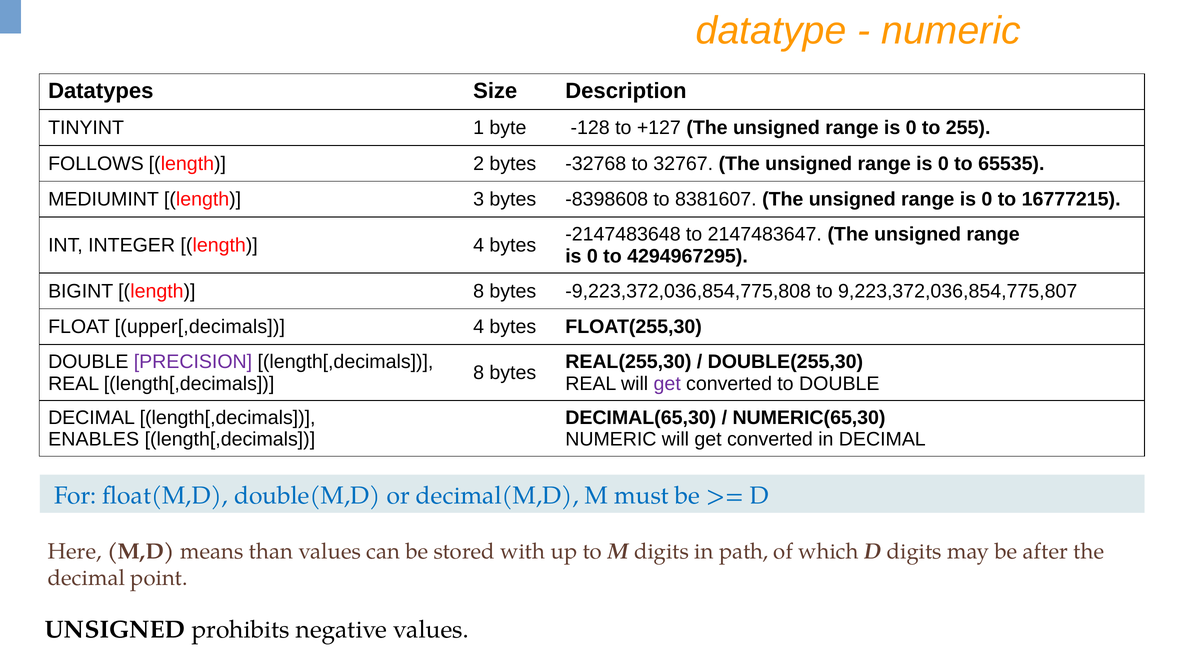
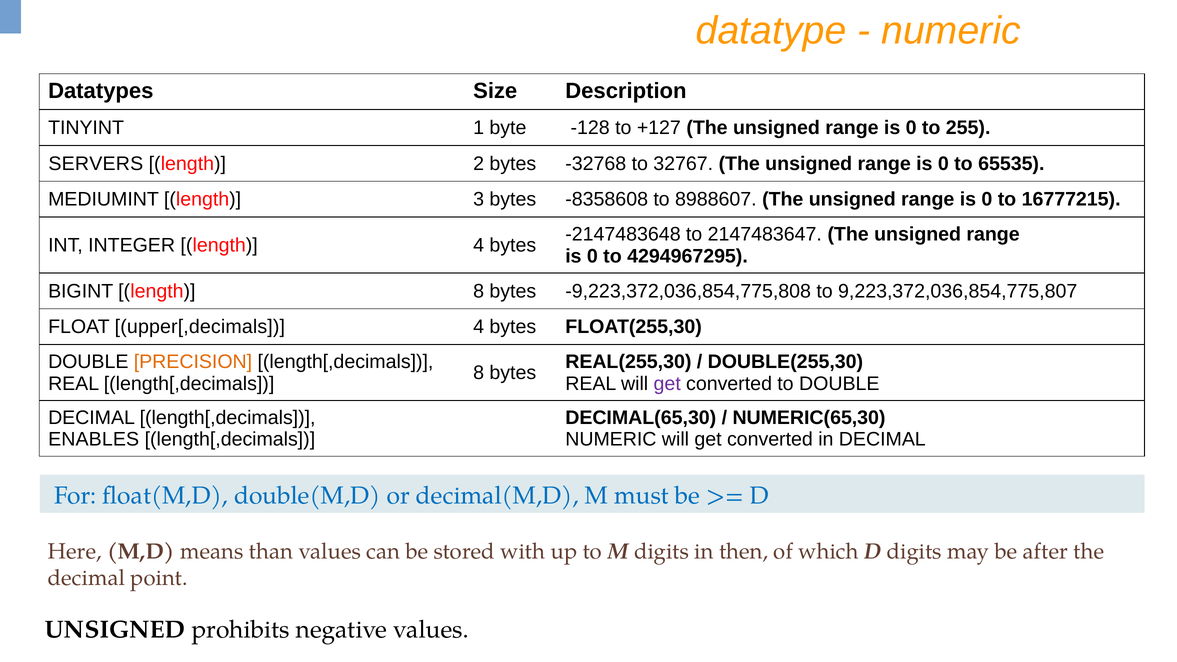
FOLLOWS: FOLLOWS -> SERVERS (96, 164)
-8398608: -8398608 -> -8358608 (607, 199)
8381607: 8381607 -> 8988607 (716, 199)
PRECISION colour: purple -> orange (193, 362)
path: path -> then (744, 552)
